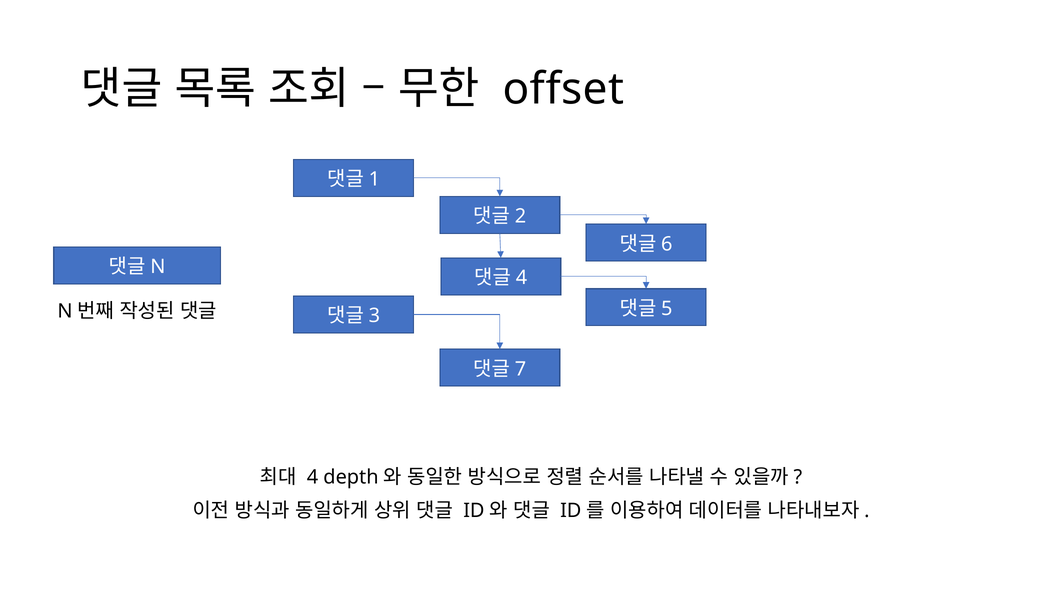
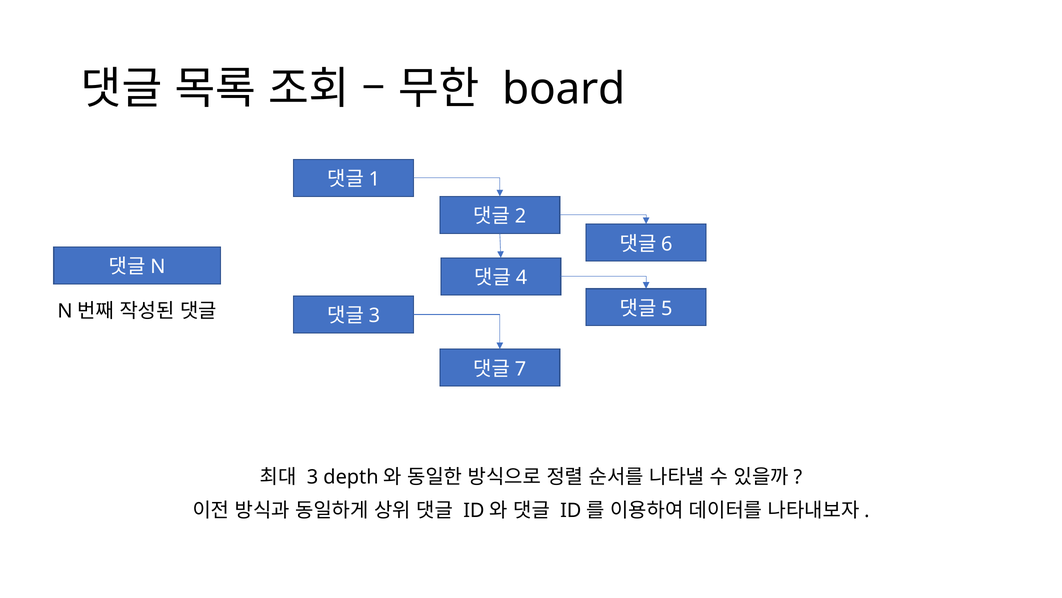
offset: offset -> board (564, 89)
4: 4 -> 3 (313, 477)
